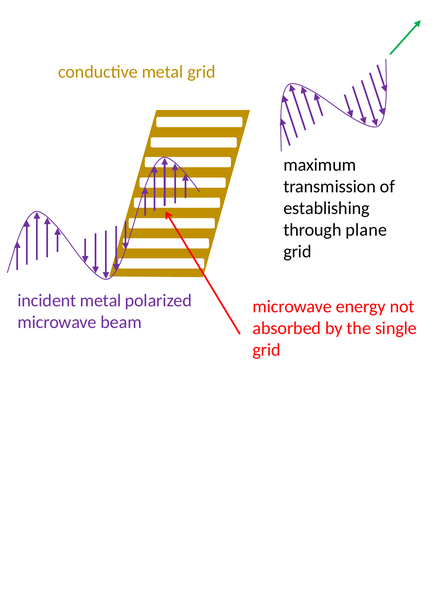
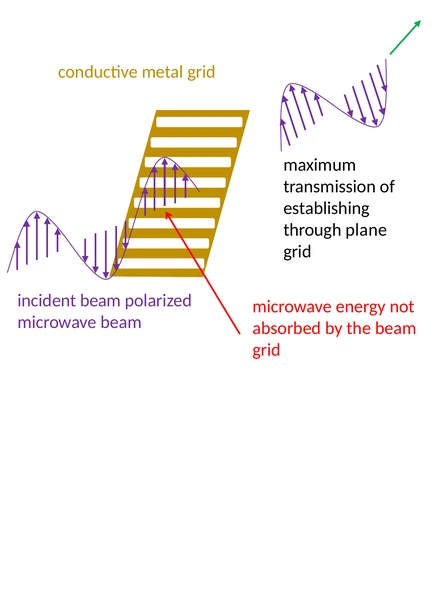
incident metal: metal -> beam (101, 300)
the single: single -> beam (396, 328)
